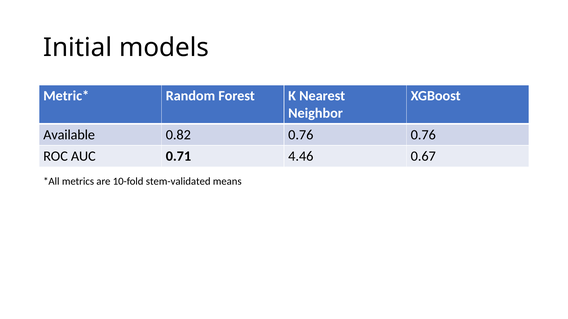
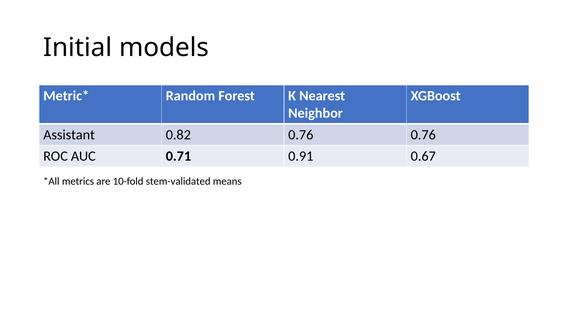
Available: Available -> Assistant (69, 135)
4.46: 4.46 -> 0.91 (301, 157)
